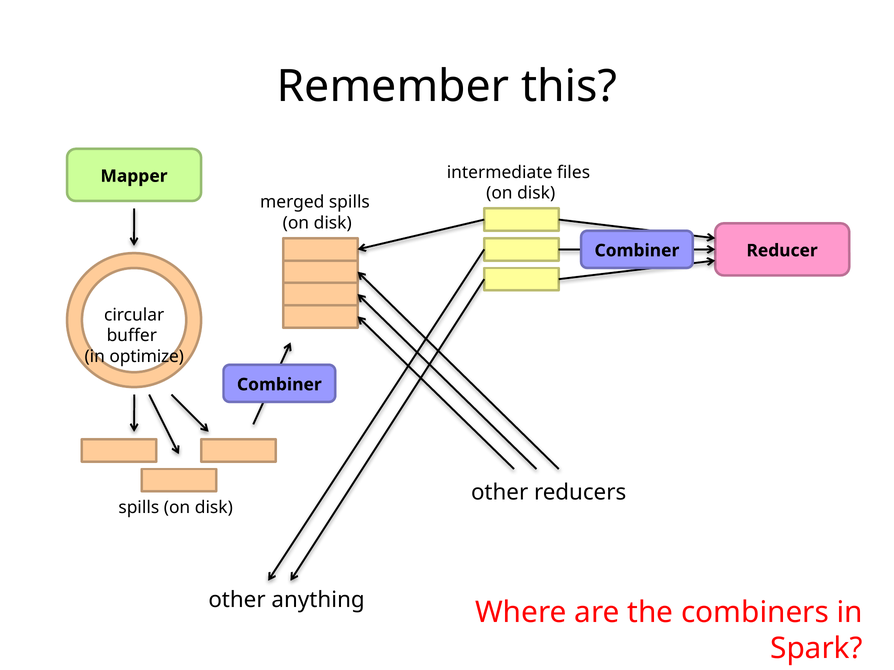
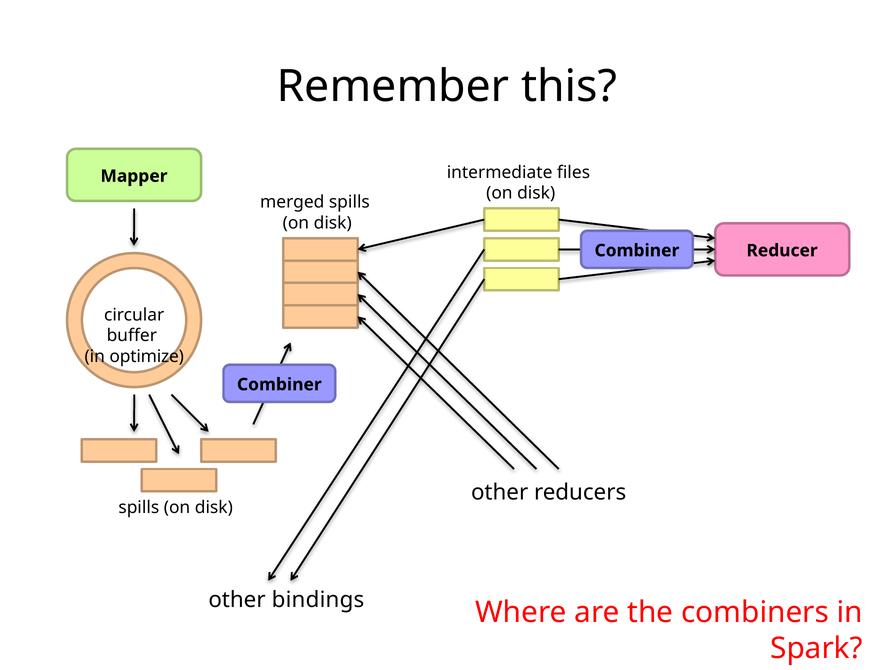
anything: anything -> bindings (318, 600)
